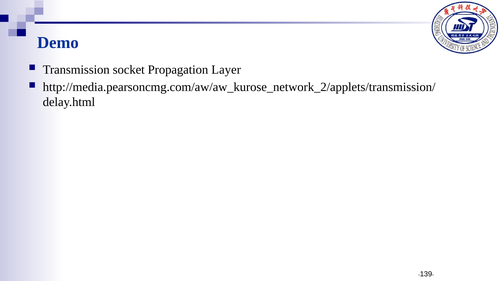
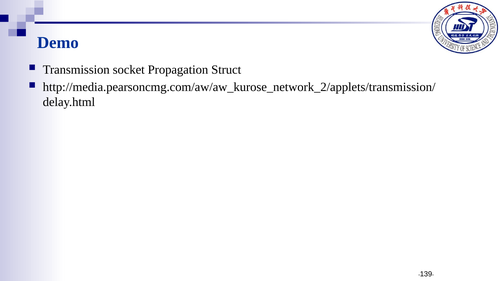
Layer: Layer -> Struct (226, 70)
